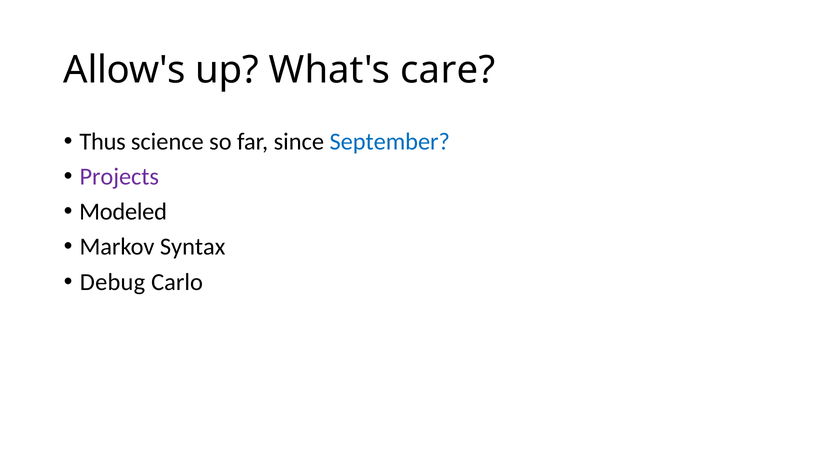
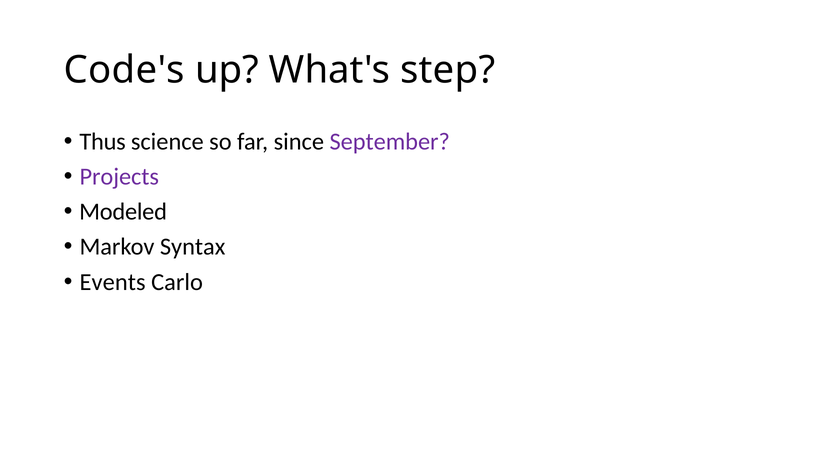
Allow's: Allow's -> Code's (124, 70)
care: care -> step (448, 70)
September colour: blue -> purple (390, 142)
Debug: Debug -> Events (113, 282)
